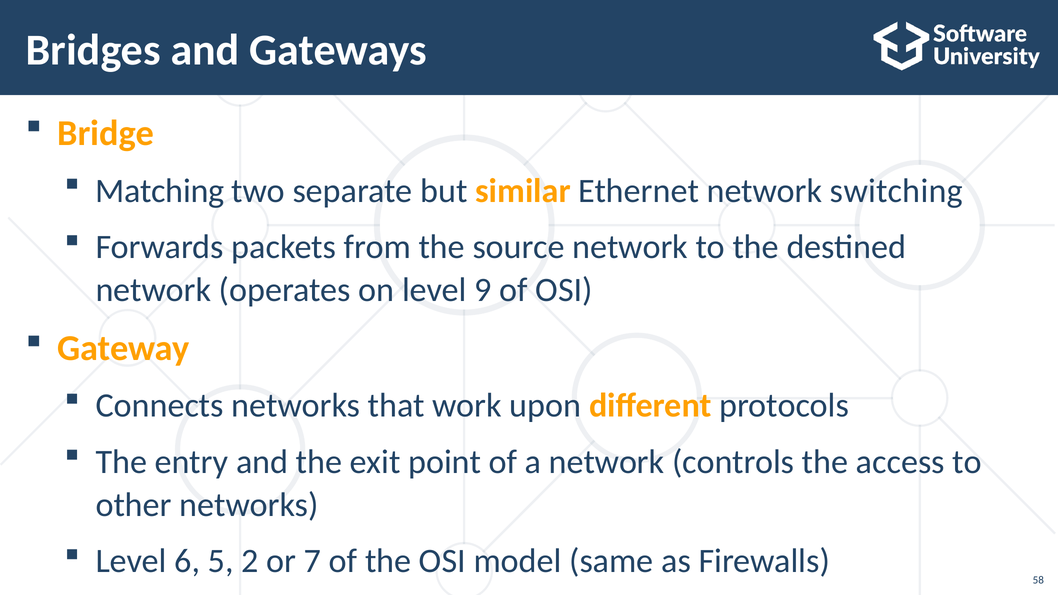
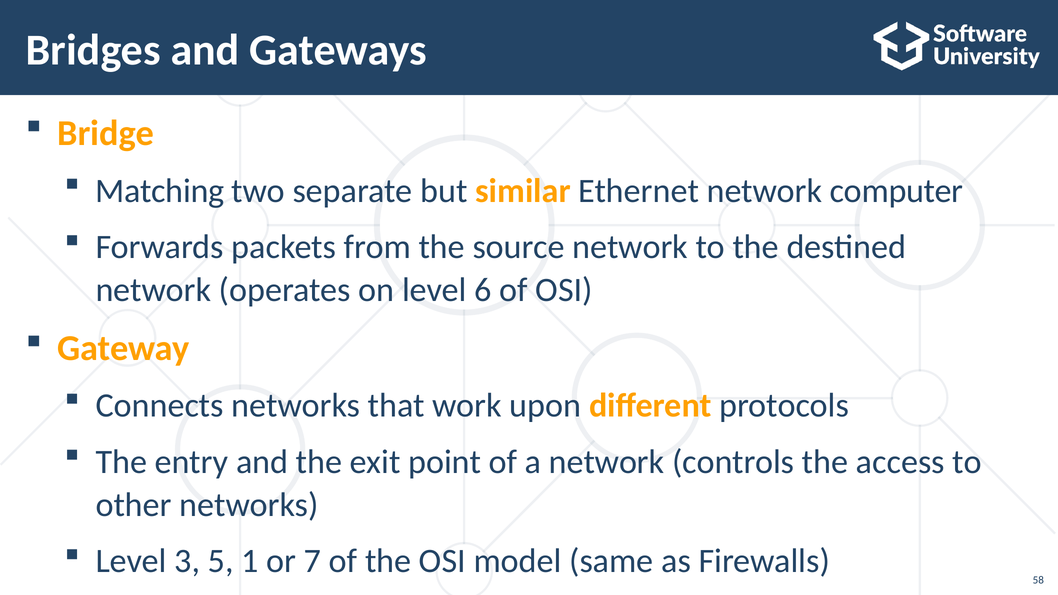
switching: switching -> computer (897, 191)
9: 9 -> 6 (483, 290)
6: 6 -> 3 (187, 561)
2: 2 -> 1 (250, 561)
